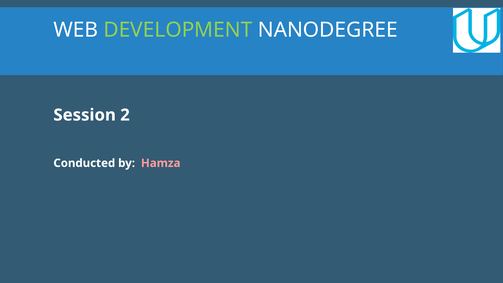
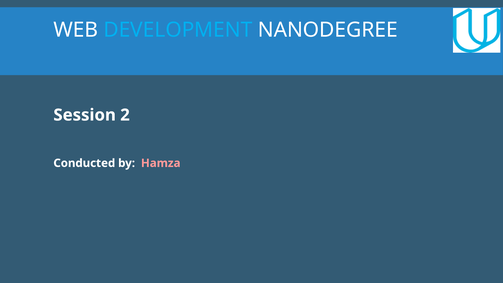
DEVELOPMENT colour: light green -> light blue (178, 30)
